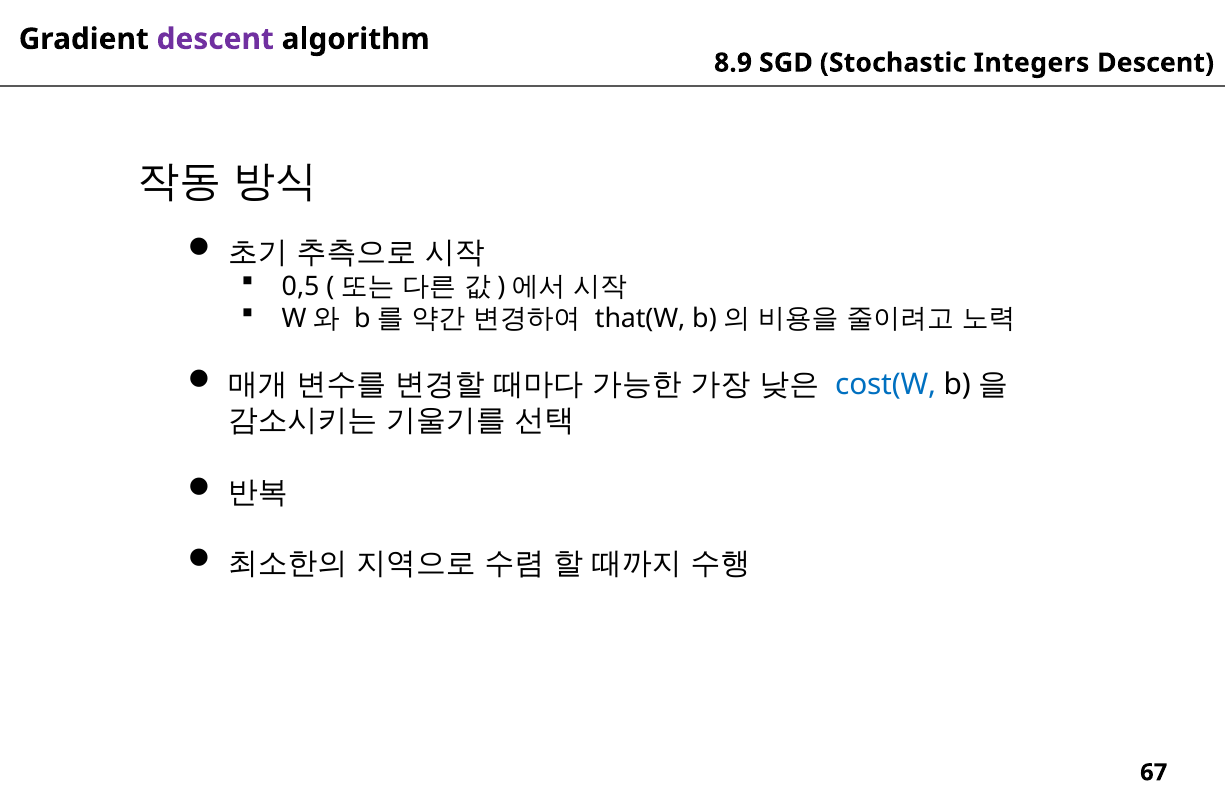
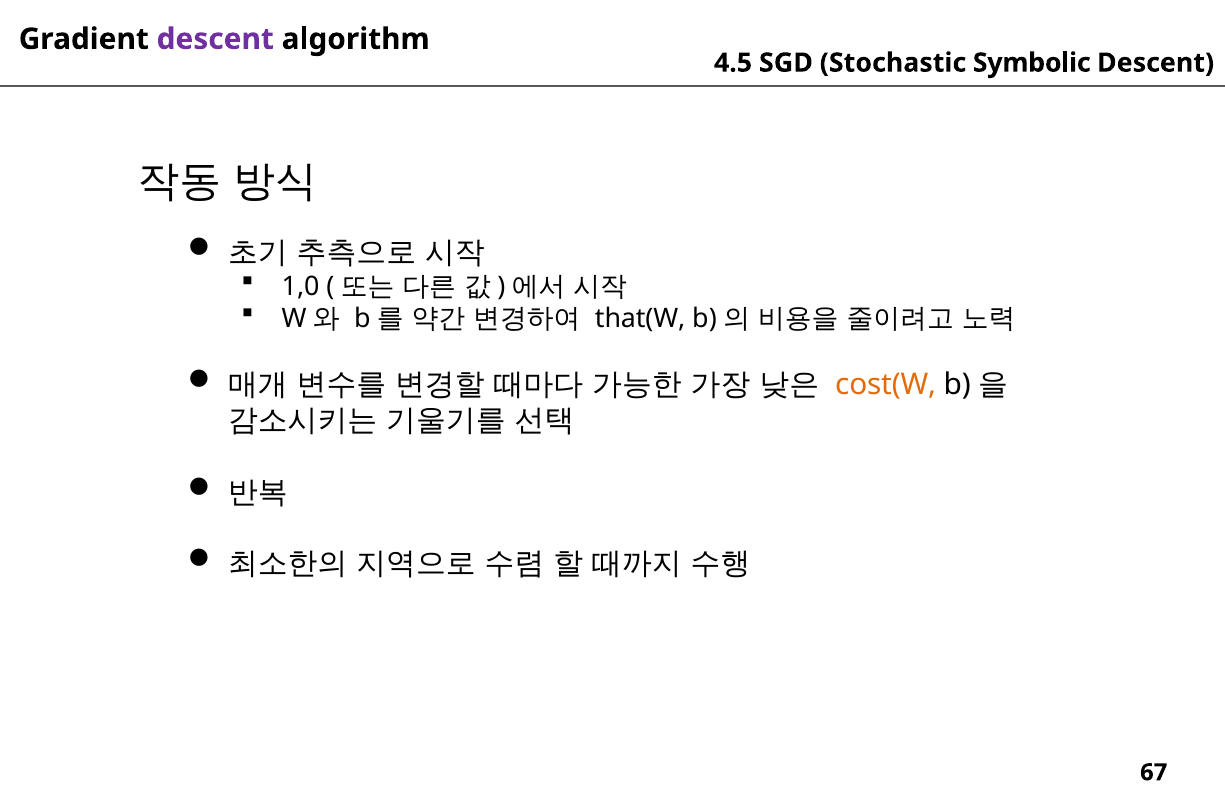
8.9: 8.9 -> 4.5 (733, 63)
Integers: Integers -> Symbolic (1032, 63)
0,5: 0,5 -> 1,0 (301, 286)
cost(W colour: blue -> orange (886, 385)
